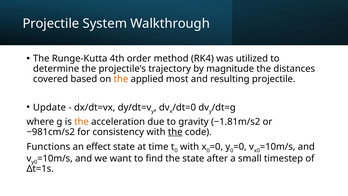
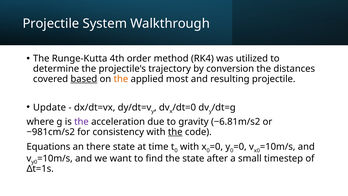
magnitude: magnitude -> conversion (230, 69)
based underline: none -> present (84, 79)
the colour: orange -> purple (81, 122)
−1.81m/s2: −1.81m/s2 -> −6.81m/s2 (236, 122)
Functions: Functions -> Equations (48, 147)
effect: effect -> there (98, 147)
